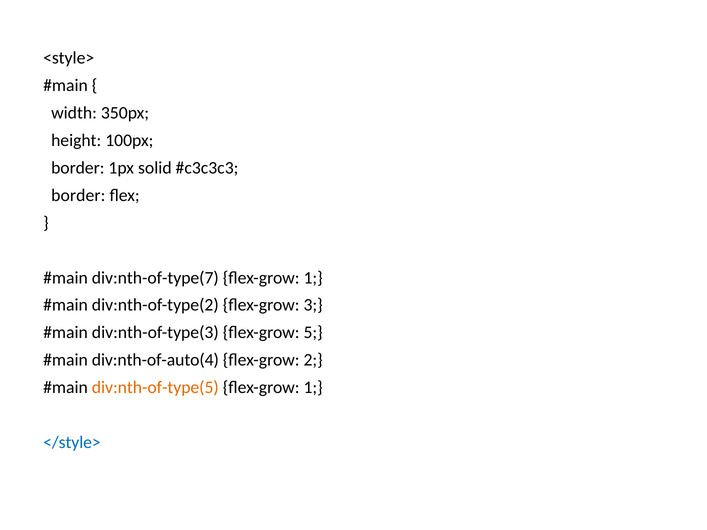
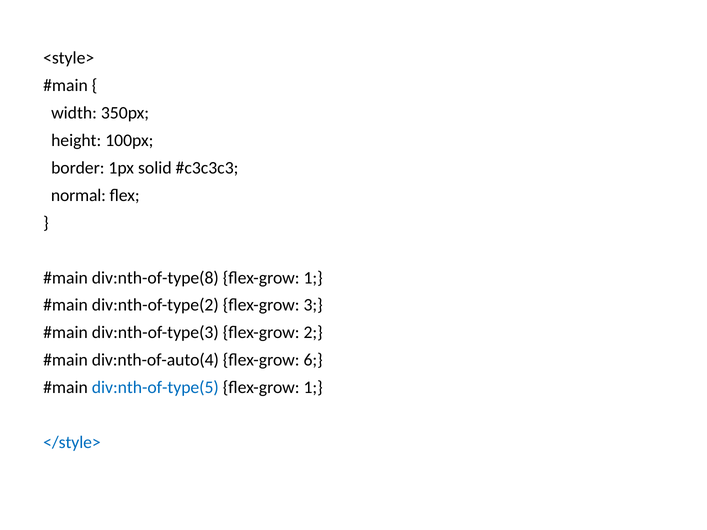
border: border -> normal (78, 195)
div:nth-of-type(7: div:nth-of-type(7 -> div:nth-of-type(8 (155, 278)
5: 5 -> 2 (313, 333)
2: 2 -> 6 (313, 360)
div:nth-of-type(5 colour: orange -> blue (155, 388)
